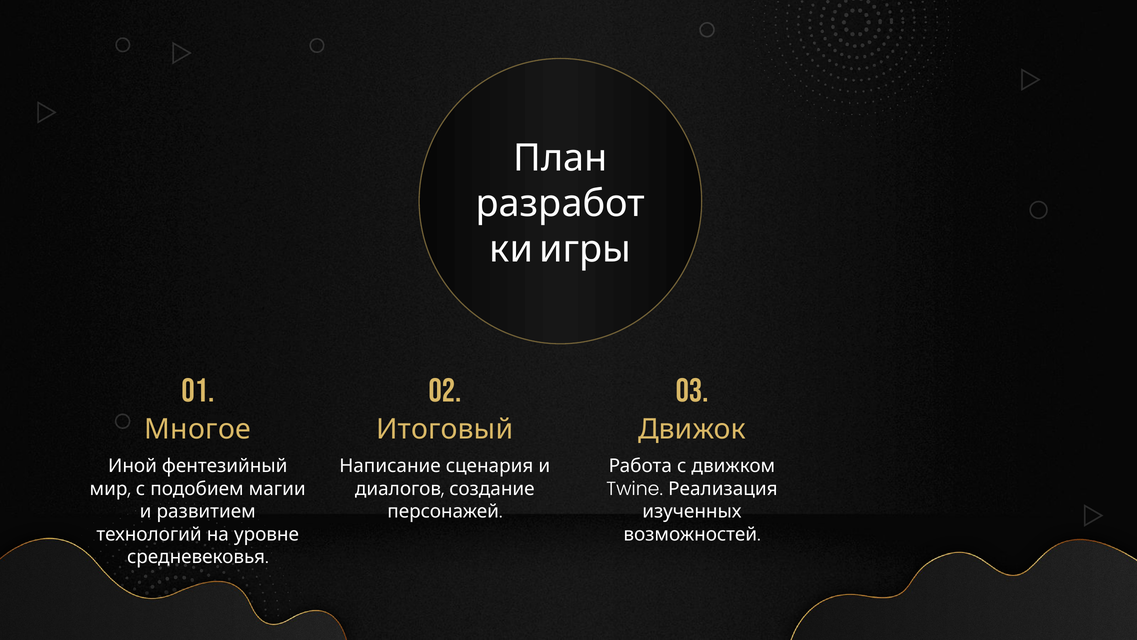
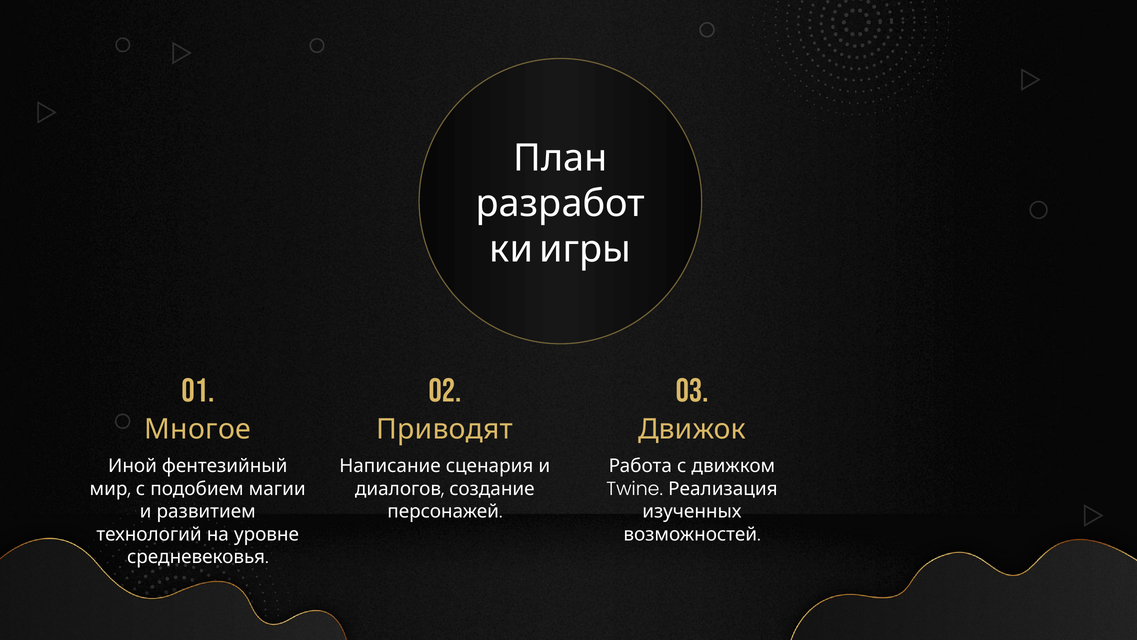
Итоговый: Итоговый -> Приводят (445, 429)
